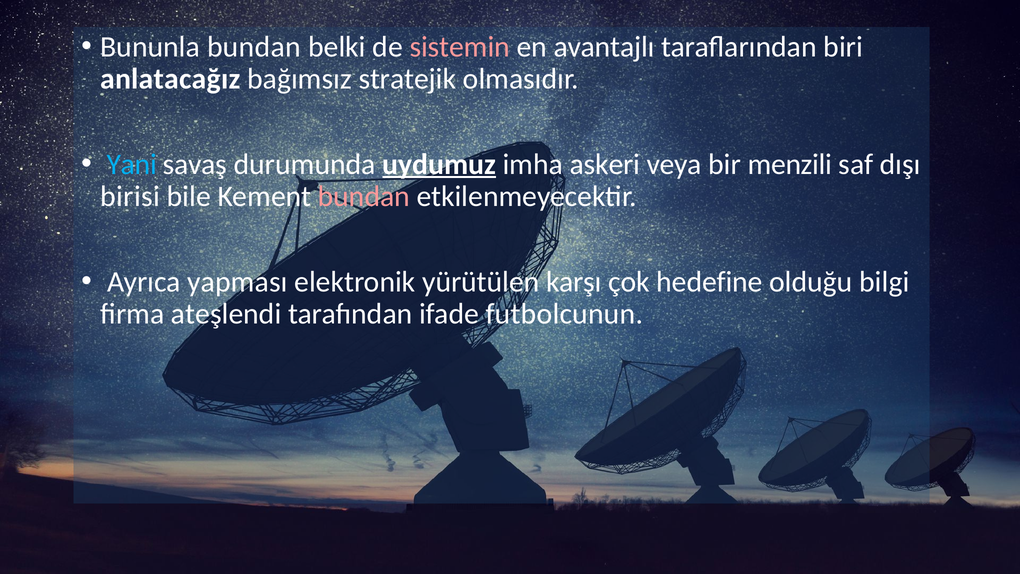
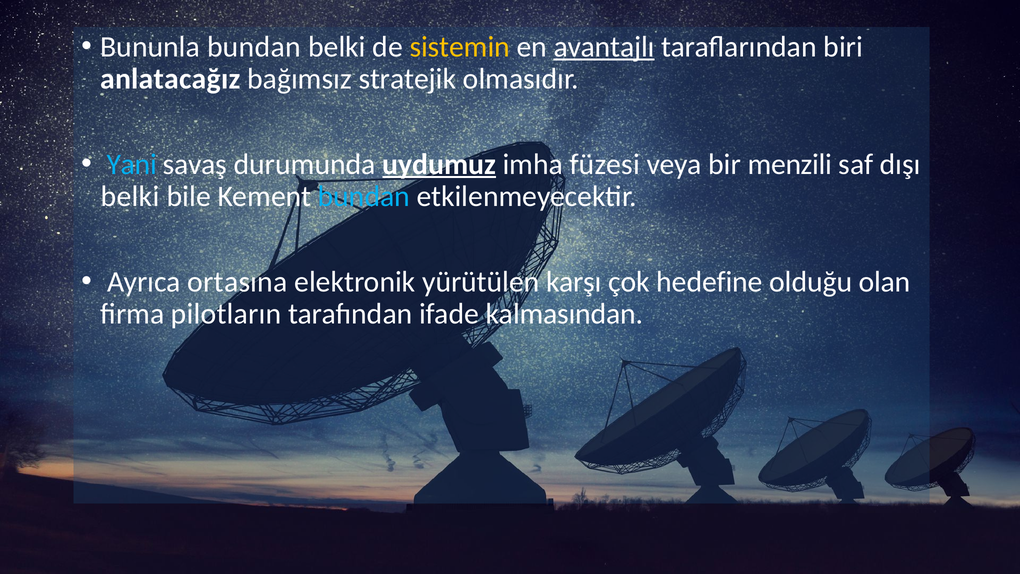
sistemin colour: pink -> yellow (460, 47)
avantajlı underline: none -> present (604, 47)
askeri: askeri -> füzesi (605, 164)
birisi: birisi -> belki (130, 196)
bundan colour: pink -> light blue (364, 196)
yapması: yapması -> ortasına (237, 282)
bilgi: bilgi -> olan (885, 282)
ateşlendi: ateşlendi -> pilotların (226, 314)
futbolcunun: futbolcunun -> kalmasından (565, 314)
